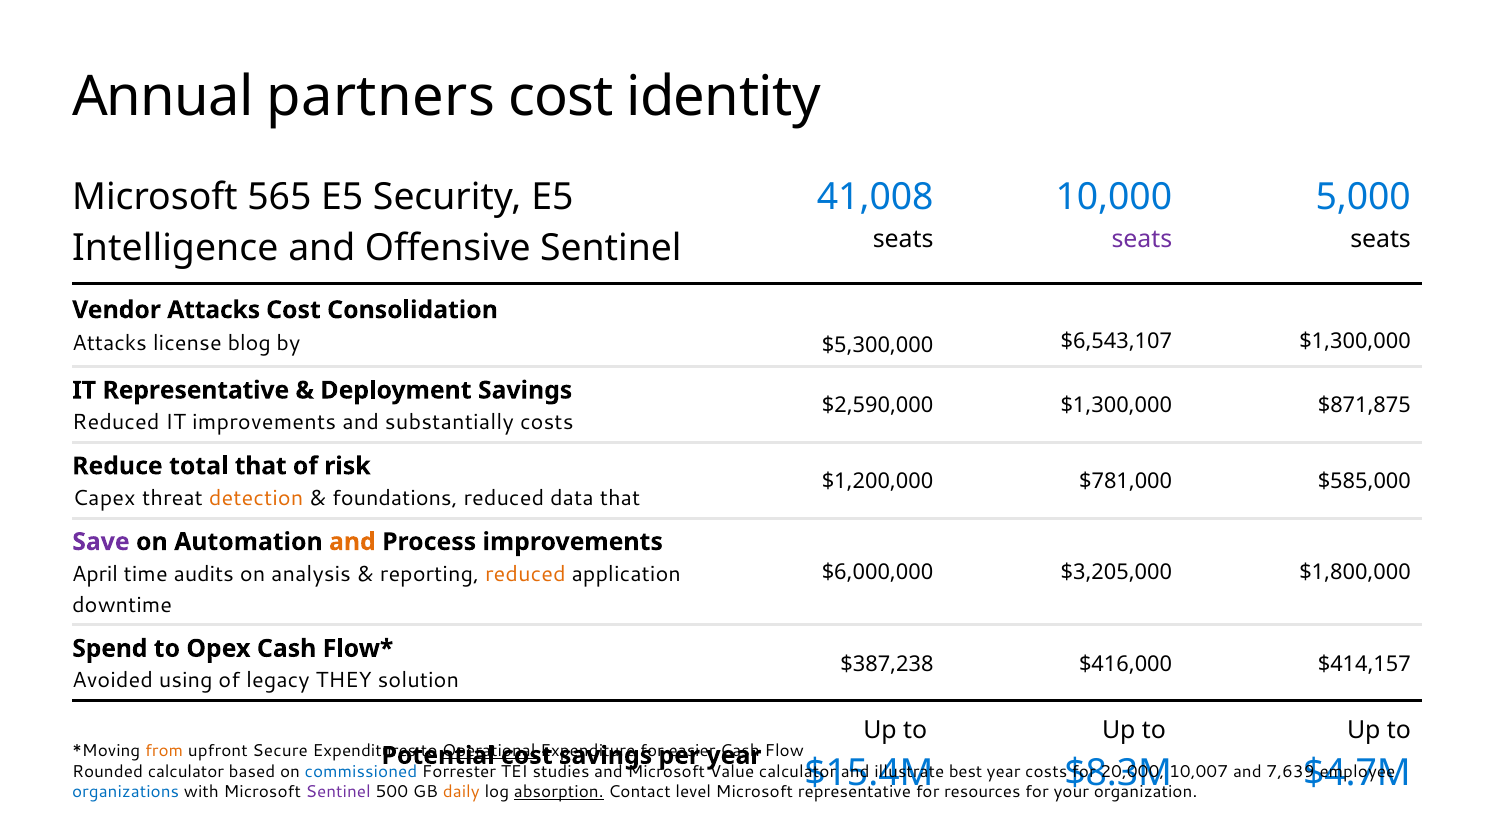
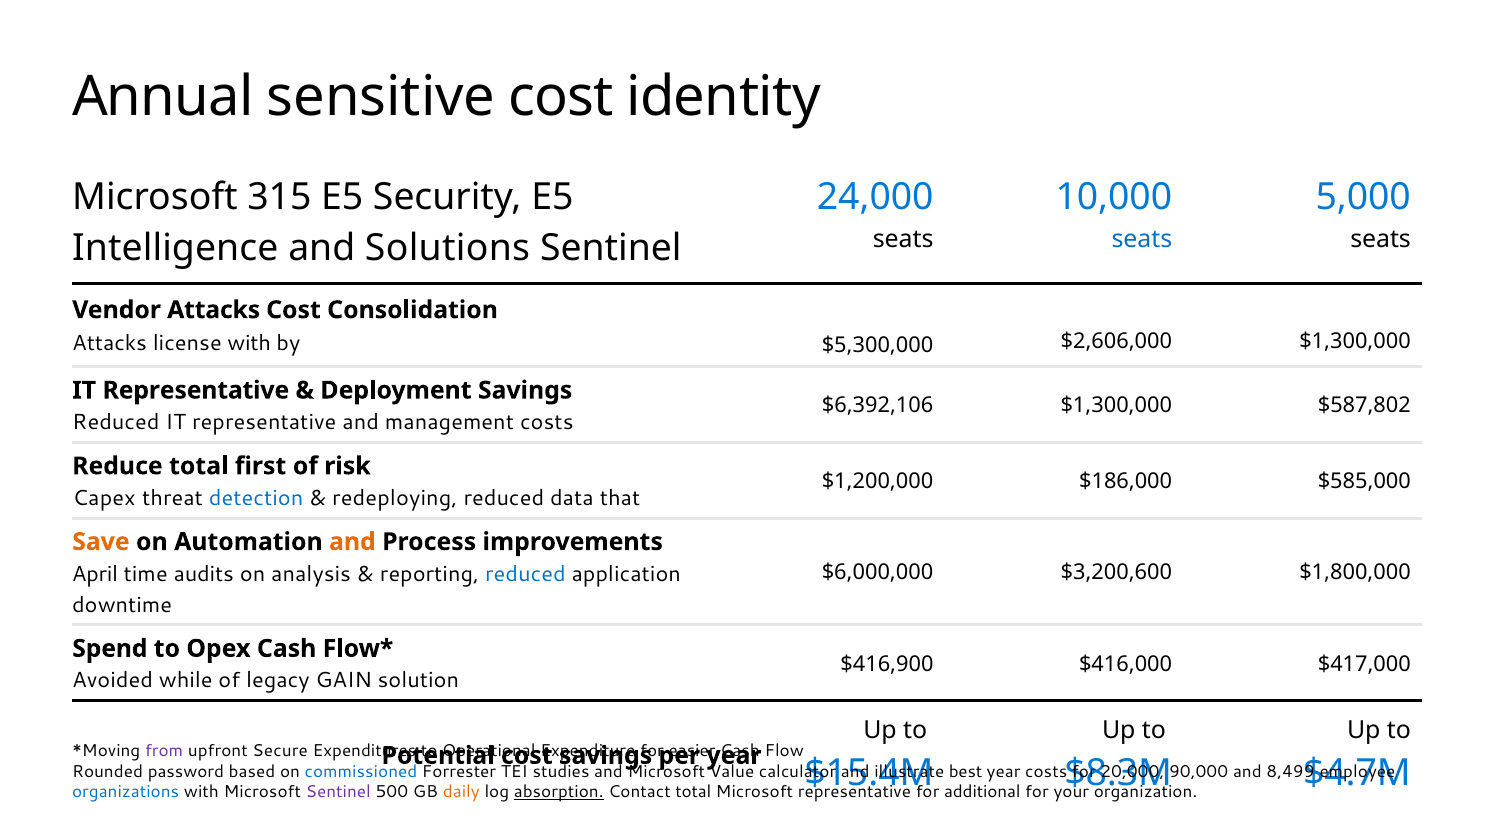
partners: partners -> sensitive (381, 97)
565: 565 -> 315 (279, 198)
41,008: 41,008 -> 24,000 (875, 198)
seats colour: purple -> blue (1142, 239)
Offensive: Offensive -> Solutions (448, 249)
license blog: blog -> with (249, 344)
$6,543,107: $6,543,107 -> $2,606,000 (1116, 342)
$2,590,000: $2,590,000 -> $6,392,106 (878, 406)
$871,875: $871,875 -> $587,802 (1364, 406)
Reduced IT improvements: improvements -> representative (264, 423)
substantially: substantially -> management (449, 423)
total that: that -> first (261, 466)
$781,000: $781,000 -> $186,000 (1126, 482)
detection colour: orange -> blue (256, 498)
foundations: foundations -> redeploying (395, 498)
Save colour: purple -> orange (101, 542)
reduced colour: orange -> blue (525, 574)
$3,205,000: $3,205,000 -> $3,200,600 (1116, 573)
$387,238: $387,238 -> $416,900 (887, 664)
$414,157: $414,157 -> $417,000 (1364, 664)
using: using -> while (186, 681)
THEY: THEY -> GAIN (344, 681)
from colour: orange -> purple (164, 751)
Operational underline: present -> none (489, 751)
Rounded calculator: calculator -> password (186, 772)
10,007: 10,007 -> 90,000 (1199, 772)
7,639: 7,639 -> 8,499 (1291, 772)
Contact level: level -> total (693, 792)
resources: resources -> additional (982, 792)
